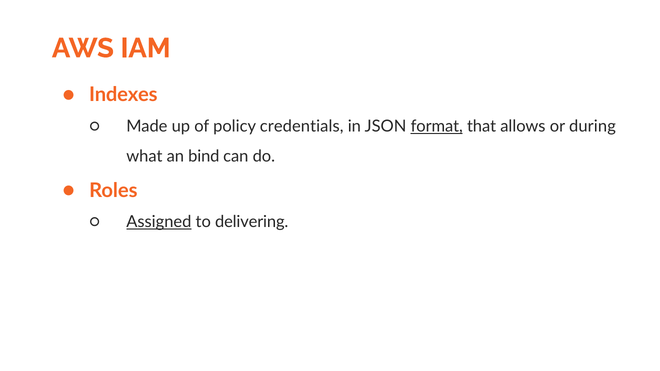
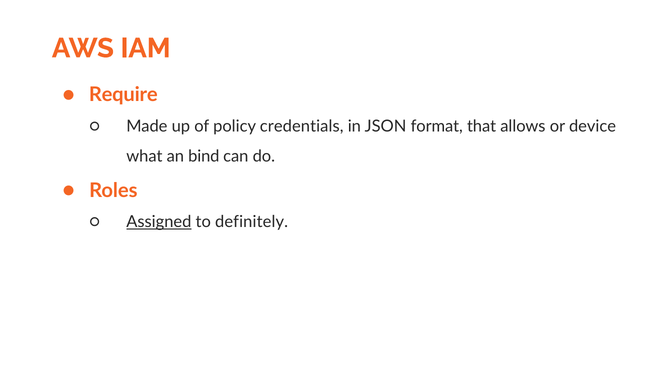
Indexes: Indexes -> Require (123, 95)
format underline: present -> none (437, 126)
during: during -> device (592, 126)
delivering: delivering -> definitely (252, 222)
